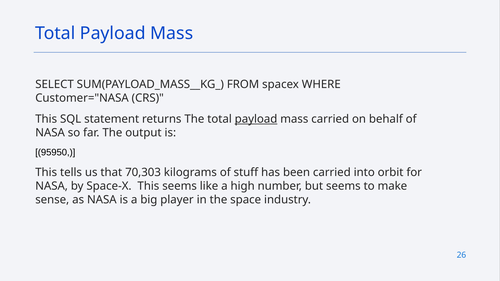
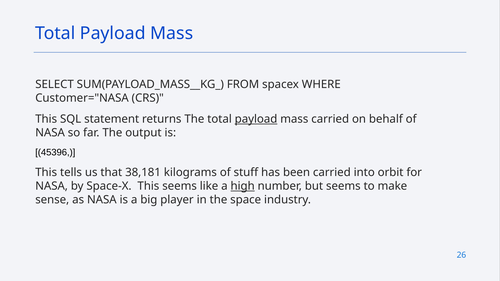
95950: 95950 -> 45396 (55, 153)
70,303: 70,303 -> 38,181 (143, 172)
high underline: none -> present (243, 186)
